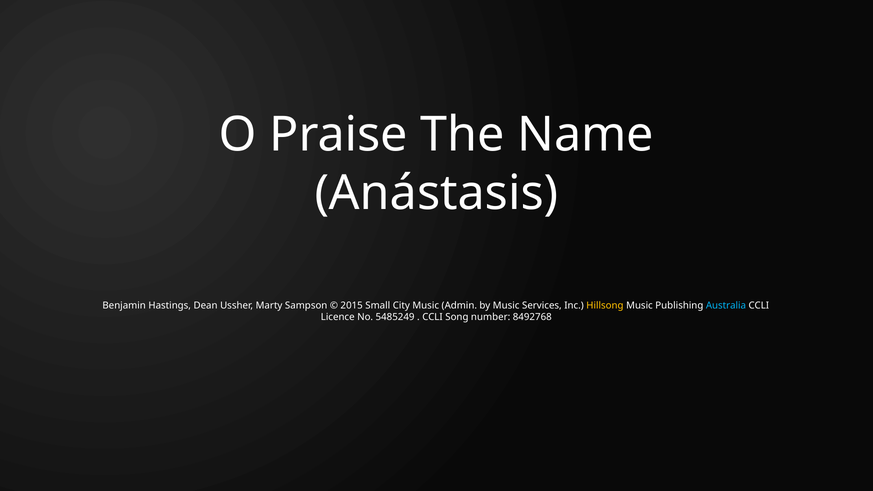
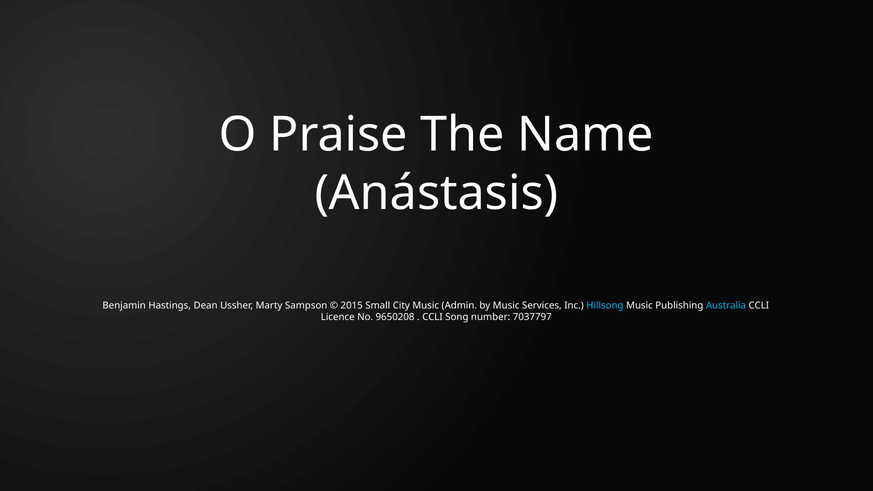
Hillsong colour: yellow -> light blue (605, 305)
5485249: 5485249 -> 9650208 (395, 317)
8492768: 8492768 -> 7037797 (532, 317)
